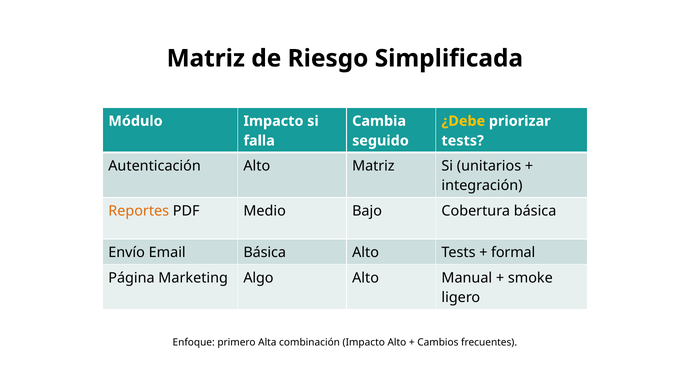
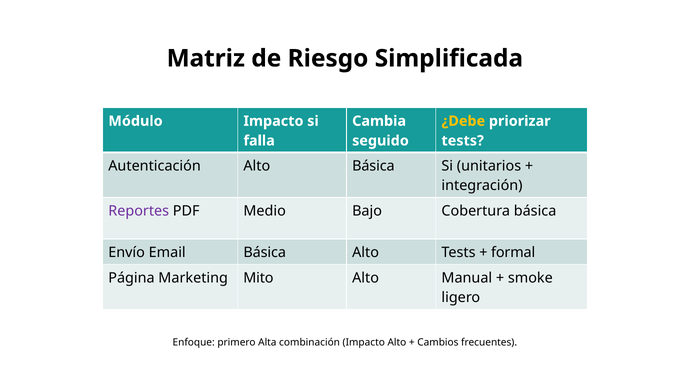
Alto Matriz: Matriz -> Básica (373, 166)
Reportes colour: orange -> purple (139, 211)
Algo: Algo -> Mito (258, 278)
